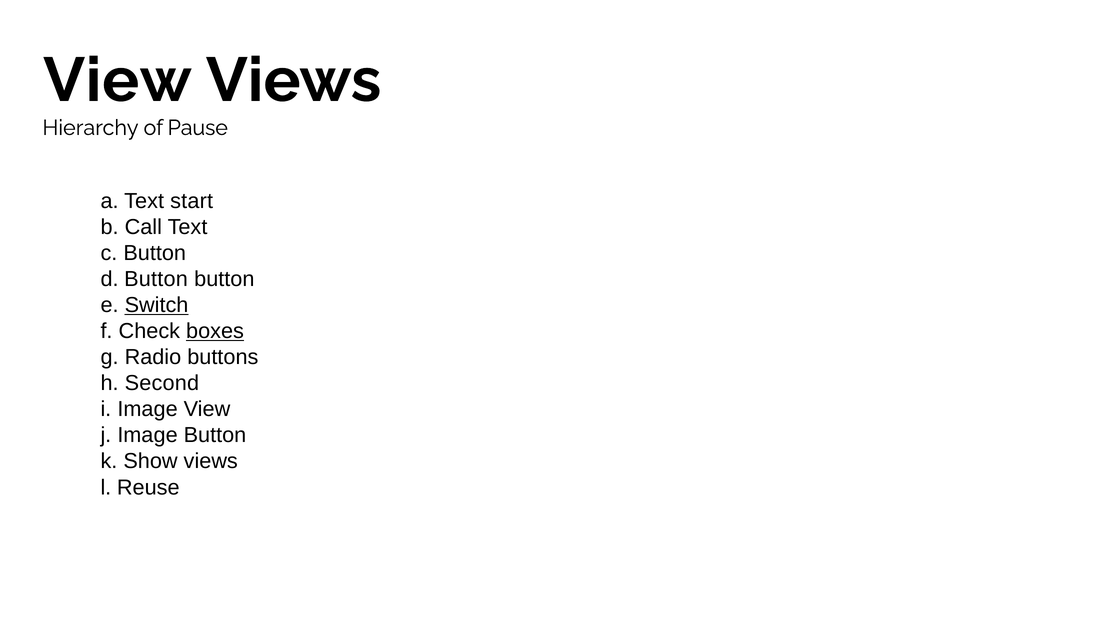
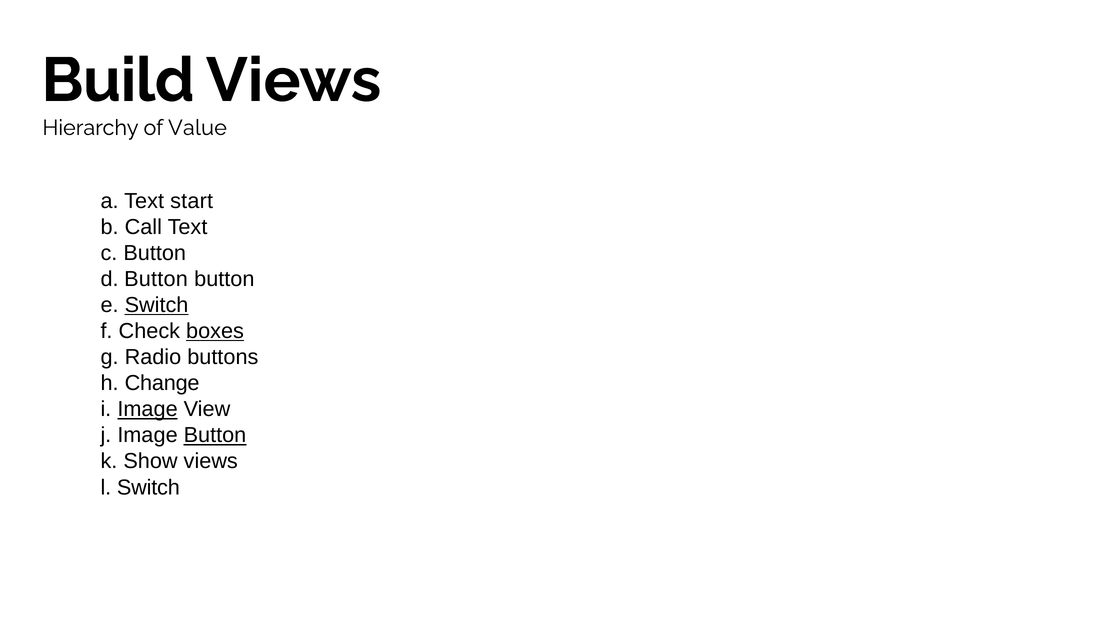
View: View -> Build (118, 80)
Pause: Pause -> Value (197, 128)
Second: Second -> Change (162, 383)
Image underline: none -> present (148, 409)
Button underline: none -> present (215, 435)
l Reuse: Reuse -> Switch (148, 487)
